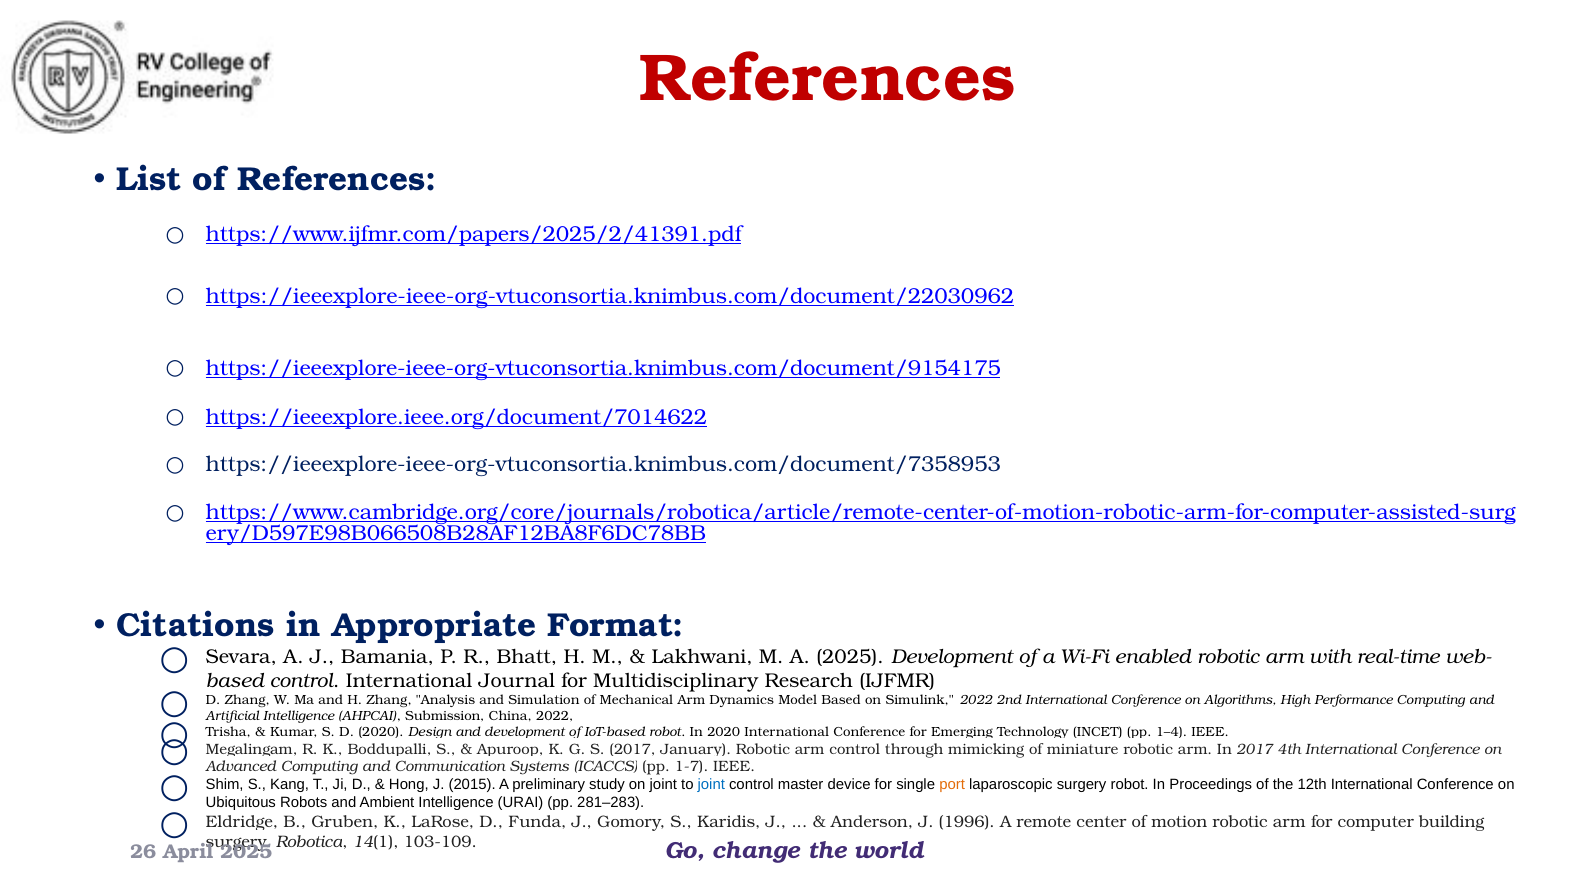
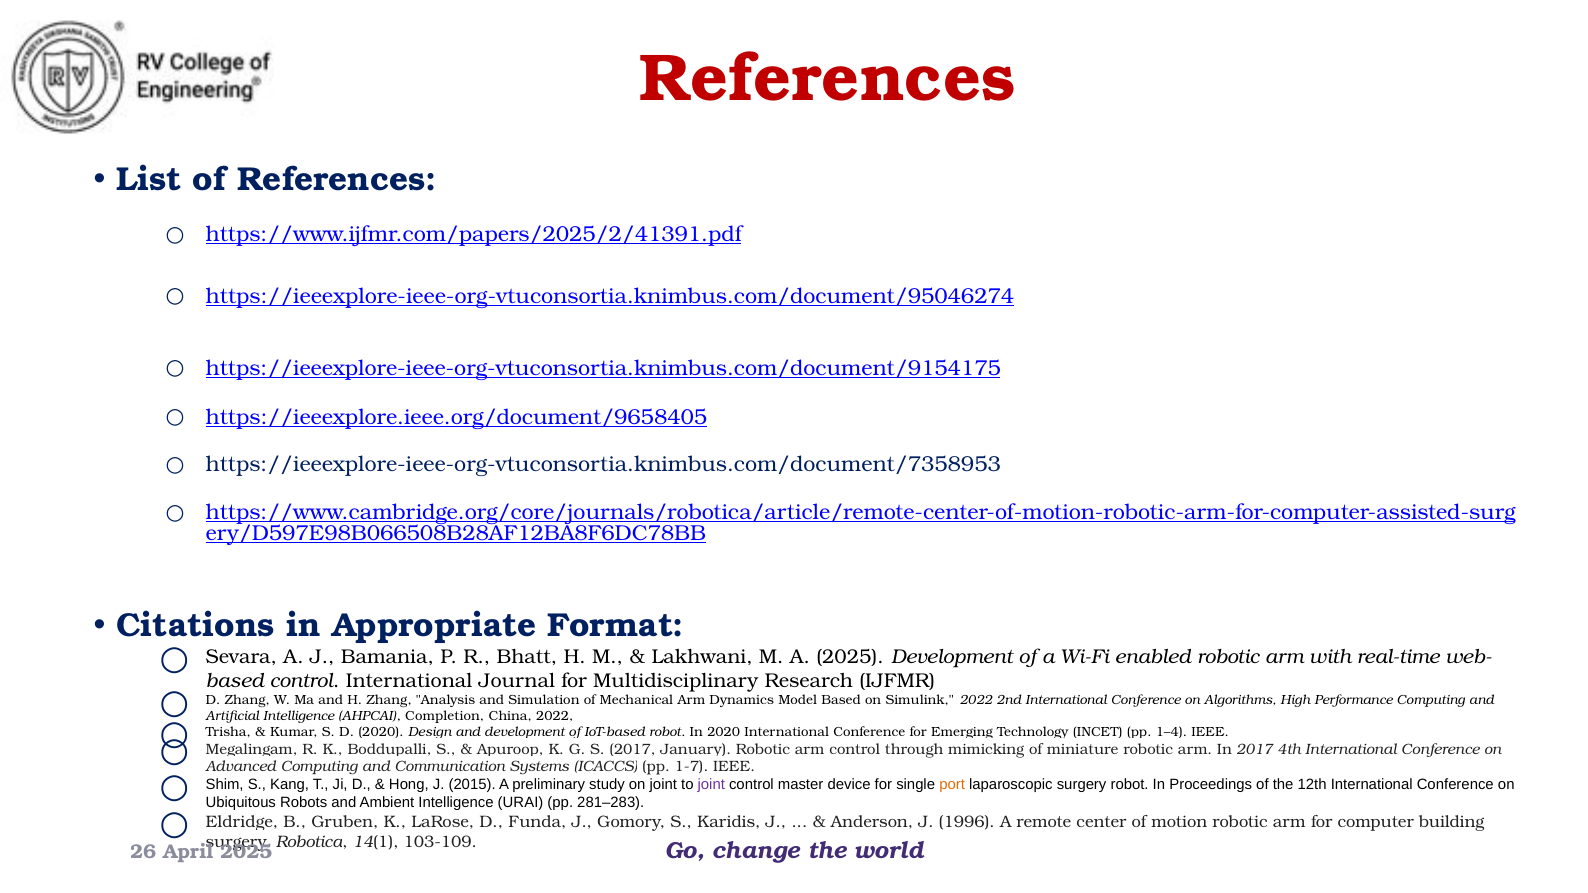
https://ieeexplore-ieee-org-vtuconsortia.knimbus.com/document/22030962: https://ieeexplore-ieee-org-vtuconsortia.knimbus.com/document/22030962 -> https://ieeexplore-ieee-org-vtuconsortia.knimbus.com/document/95046274 (610, 296)
https://ieeexplore.ieee.org/document/7014622: https://ieeexplore.ieee.org/document/7014622 -> https://ieeexplore.ieee.org/document/9658405 (456, 417)
Submission: Submission -> Completion (445, 717)
joint colour: blue -> purple (711, 785)
